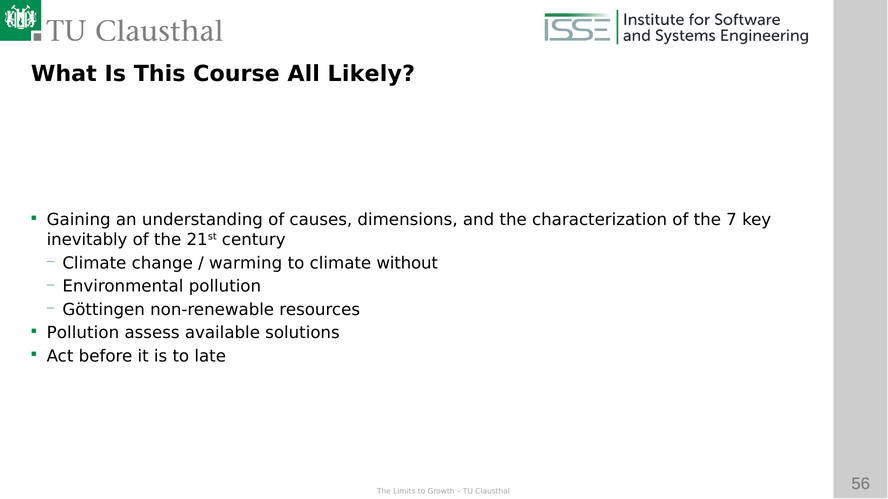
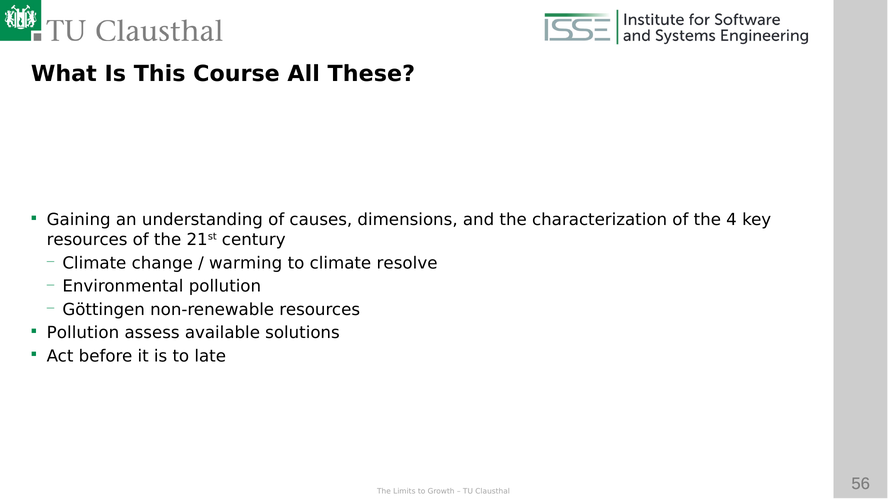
Likely: Likely -> These (371, 74)
7: 7 -> 4 (732, 220)
inevitably: inevitably -> resources (87, 240)
without: without -> resolve (407, 263)
